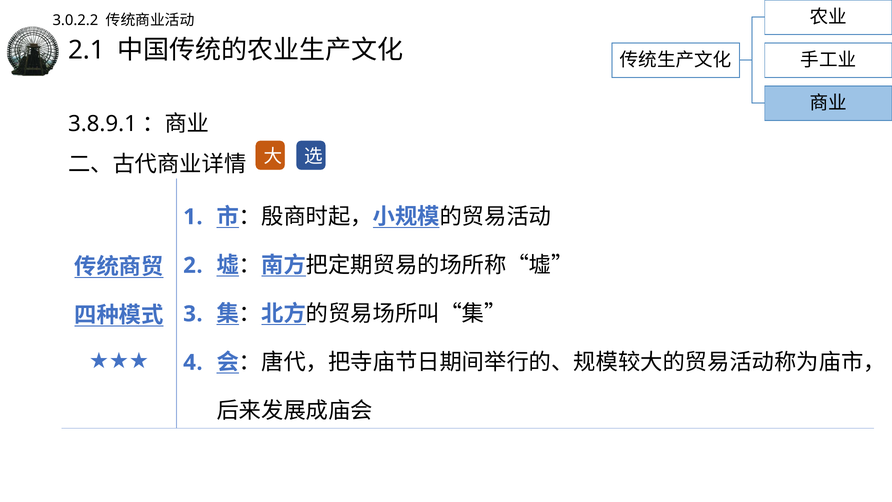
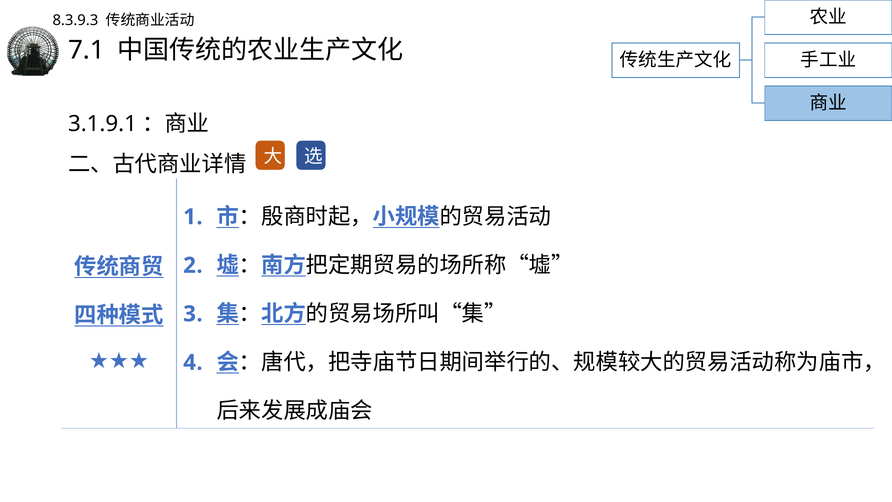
3.0.2.2: 3.0.2.2 -> 8.3.9.3 (75, 20)
2.1: 2.1 -> 7.1 (86, 50)
3.8.9.1: 3.8.9.1 -> 3.1.9.1 (102, 124)
